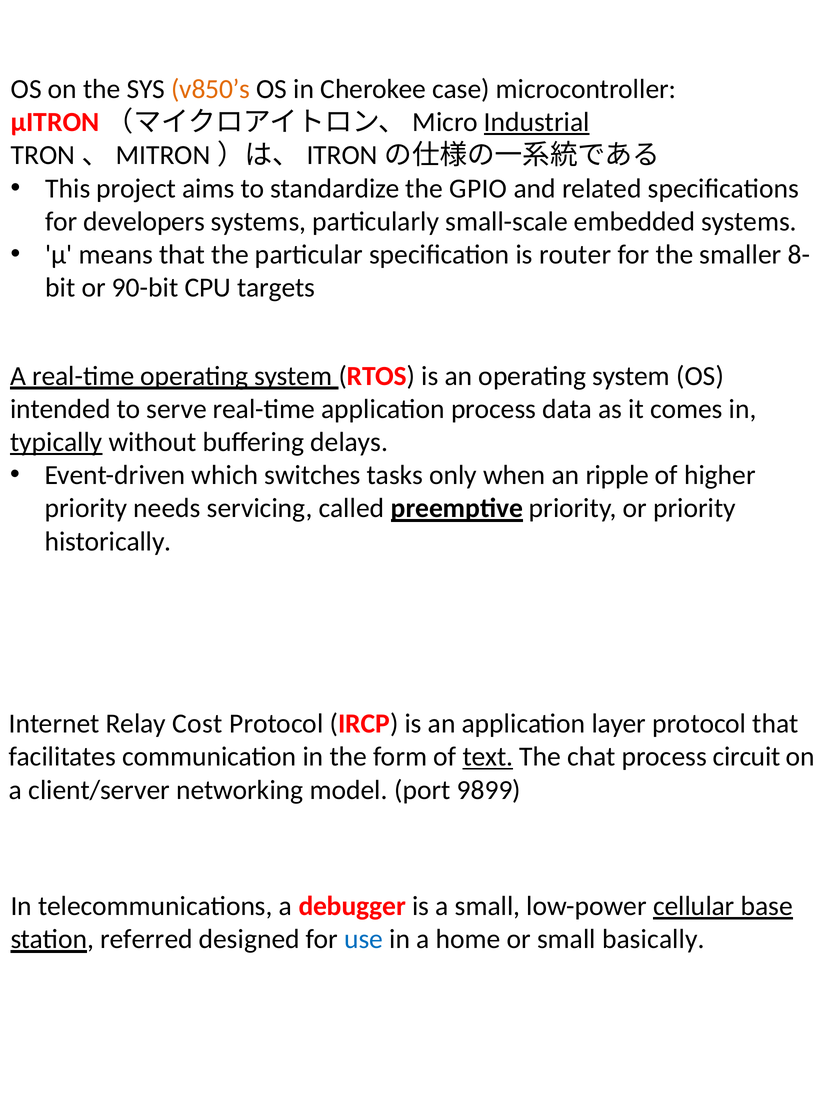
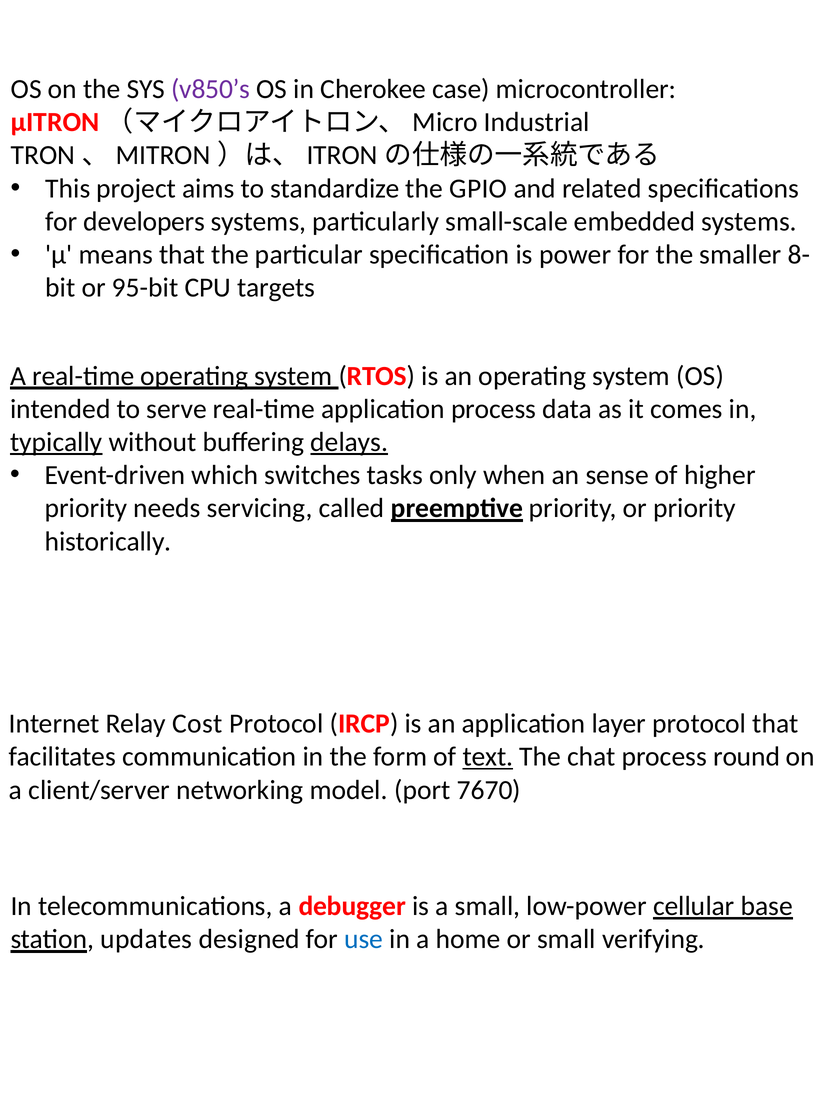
v850’s colour: orange -> purple (211, 89)
Industrial underline: present -> none (537, 122)
router: router -> power (575, 255)
90-bit: 90-bit -> 95-bit (145, 288)
delays underline: none -> present (349, 442)
ripple: ripple -> sense (617, 475)
circuit: circuit -> round (747, 757)
9899: 9899 -> 7670 (489, 790)
referred: referred -> updates (146, 939)
basically: basically -> verifying (654, 939)
